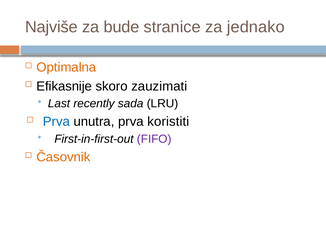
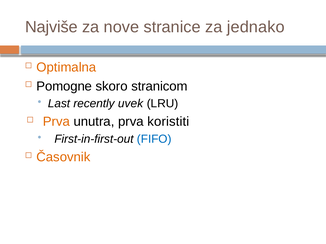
bude: bude -> nove (121, 27)
Efikasnije: Efikasnije -> Pomogne (64, 86)
zauzimati: zauzimati -> stranicom (159, 86)
sada: sada -> uvek (131, 104)
Prva colour: blue -> orange (56, 122)
FIFO colour: purple -> blue (154, 139)
